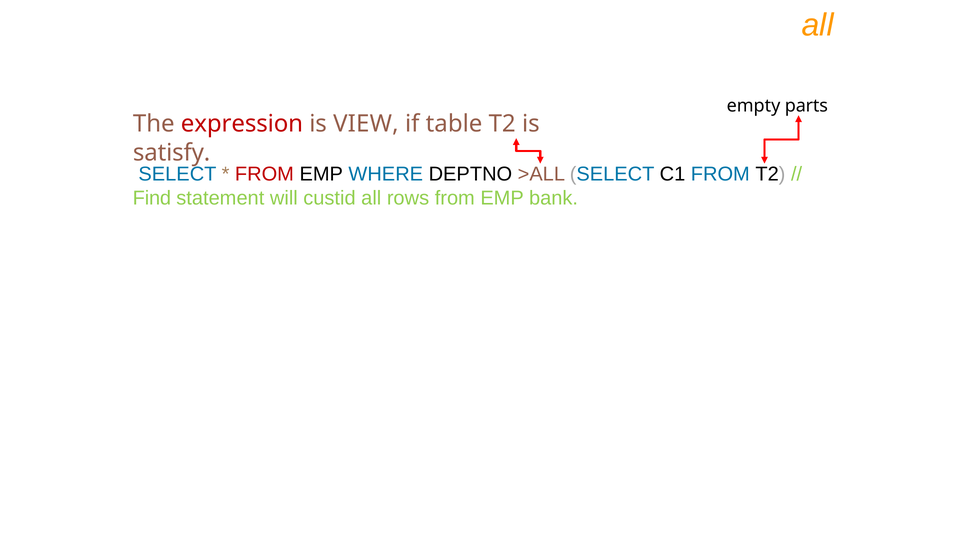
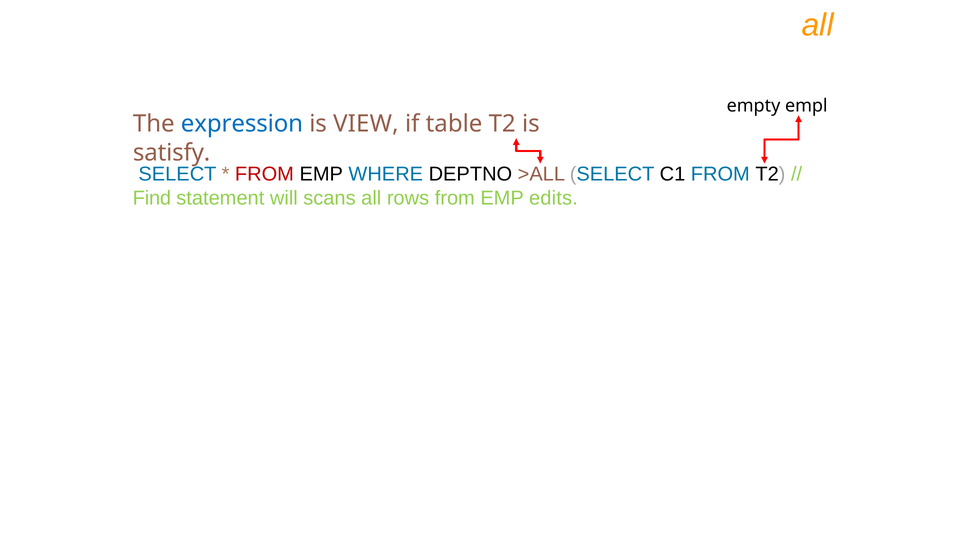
parts: parts -> empl (806, 106)
expression colour: red -> blue (242, 124)
custid: custid -> scans (329, 198)
bank: bank -> edits (553, 198)
